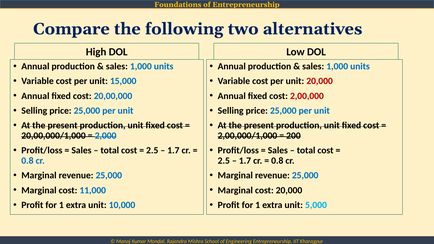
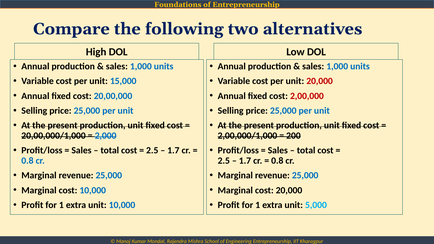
cost 11,000: 11,000 -> 10,000 (93, 190)
